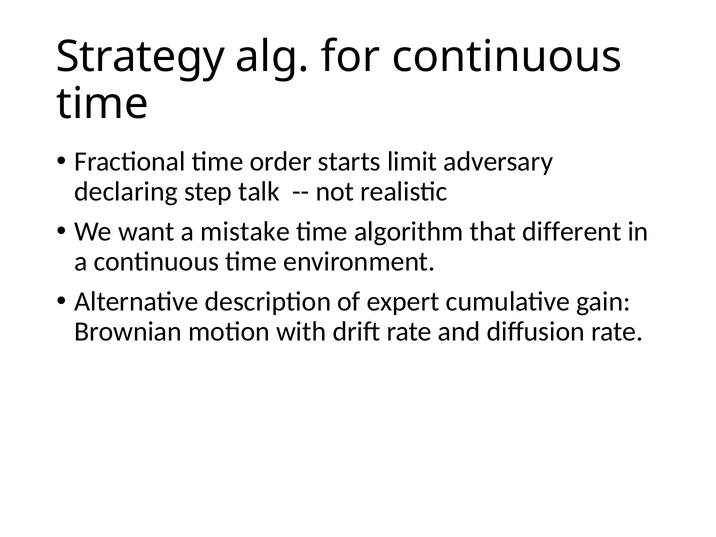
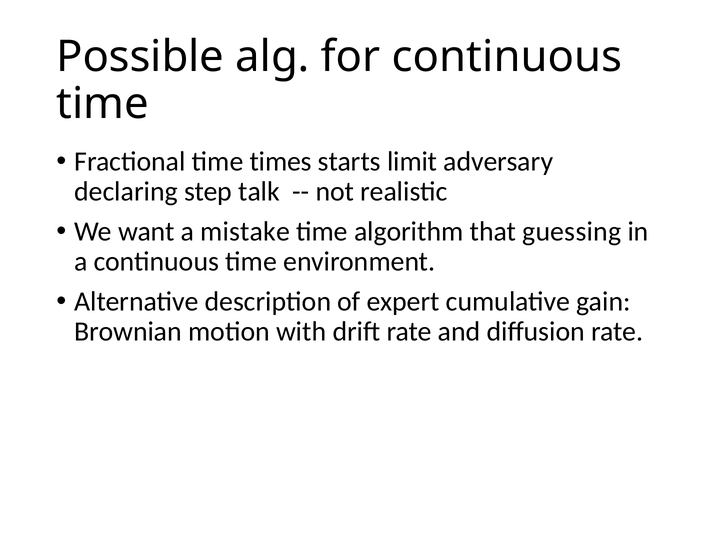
Strategy: Strategy -> Possible (140, 57)
order: order -> times (281, 161)
different: different -> guessing (572, 232)
